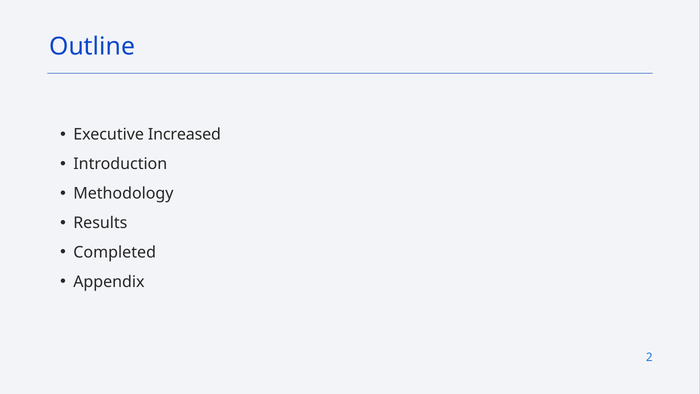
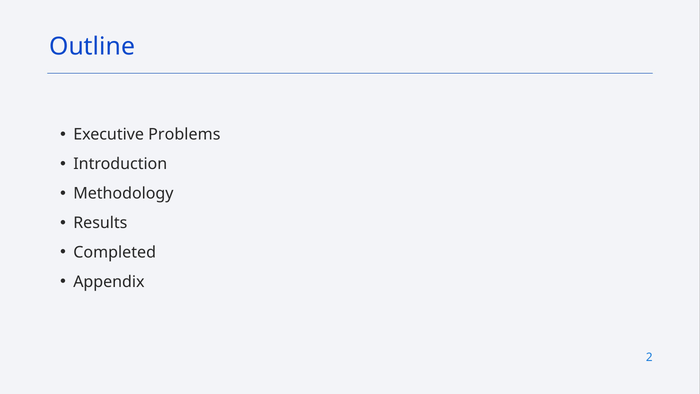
Increased: Increased -> Problems (184, 135)
